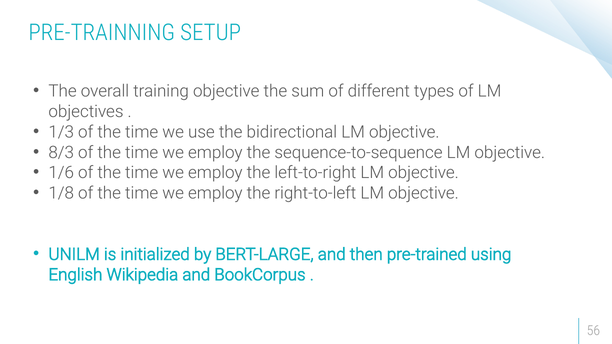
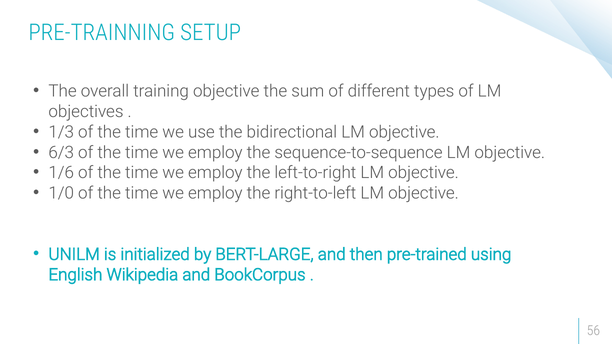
8/3: 8/3 -> 6/3 (61, 153)
1/8: 1/8 -> 1/0 (61, 193)
